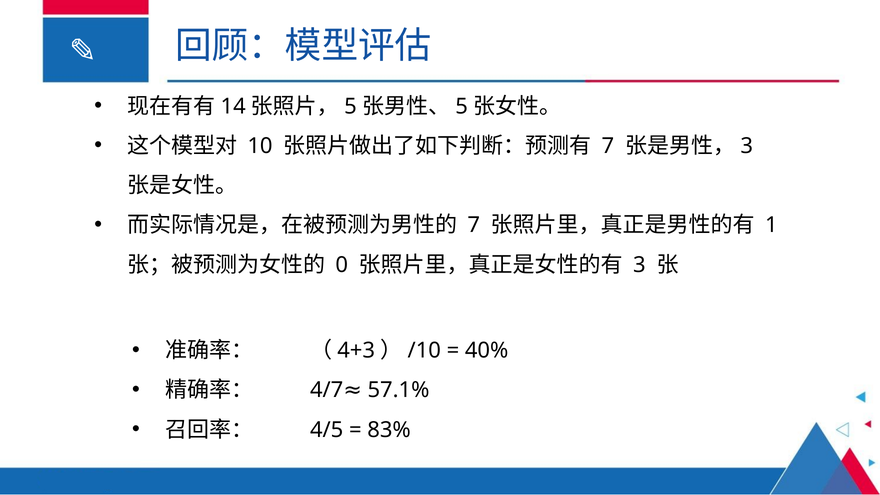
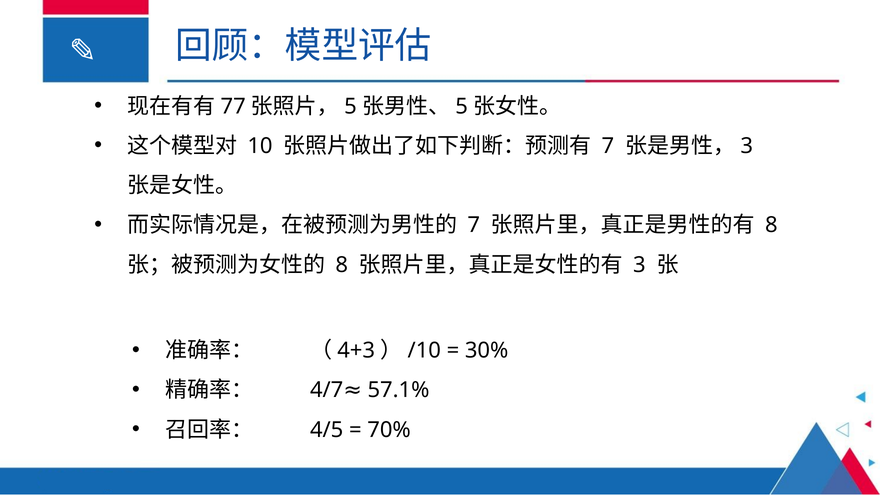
14: 14 -> 77 (233, 106)
1: 1 -> 8 (771, 225)
0: 0 -> 8 (342, 265)
40%: 40% -> 30% (487, 351)
83%: 83% -> 70% (389, 430)
